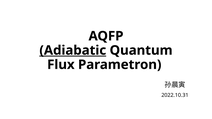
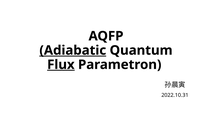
Flux underline: none -> present (61, 65)
